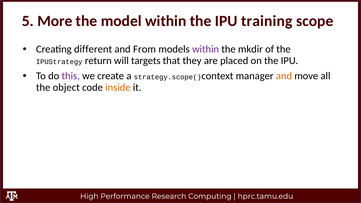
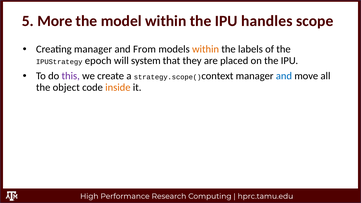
training: training -> handles (267, 21)
Creating different: different -> manager (93, 49)
within colour: purple -> orange (206, 49)
mkdir: mkdir -> labels (250, 49)
return: return -> epoch (98, 61)
targets: targets -> system (146, 61)
and colour: orange -> blue (284, 76)
